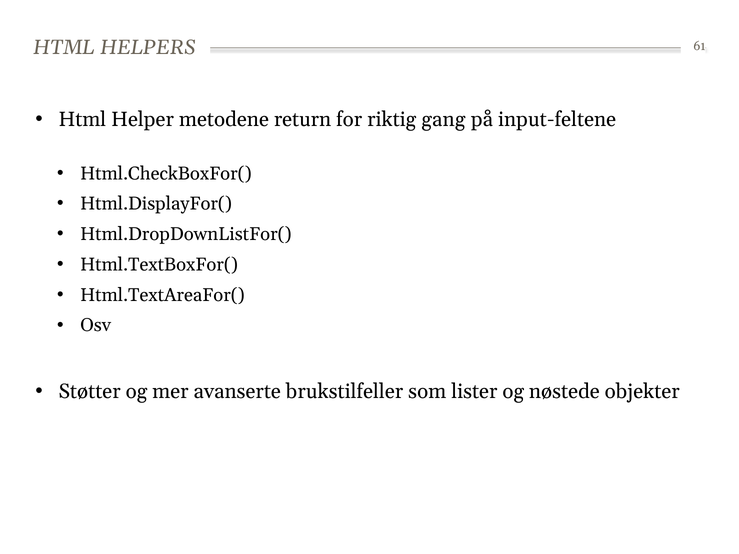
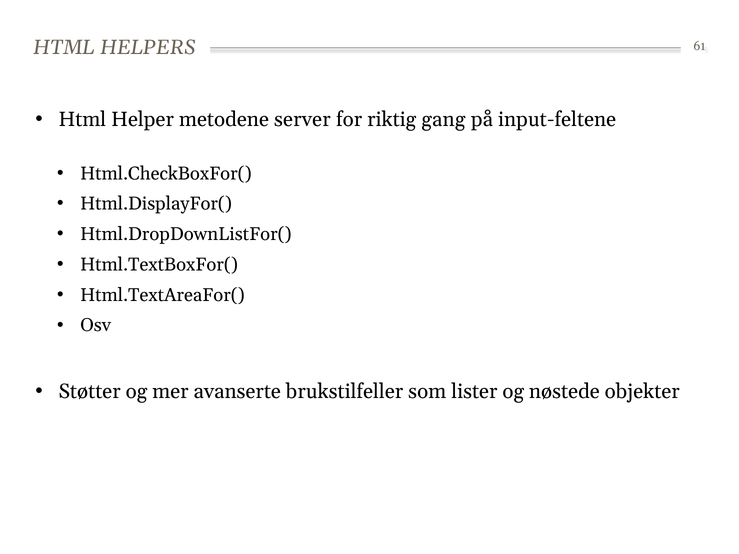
return: return -> server (302, 119)
